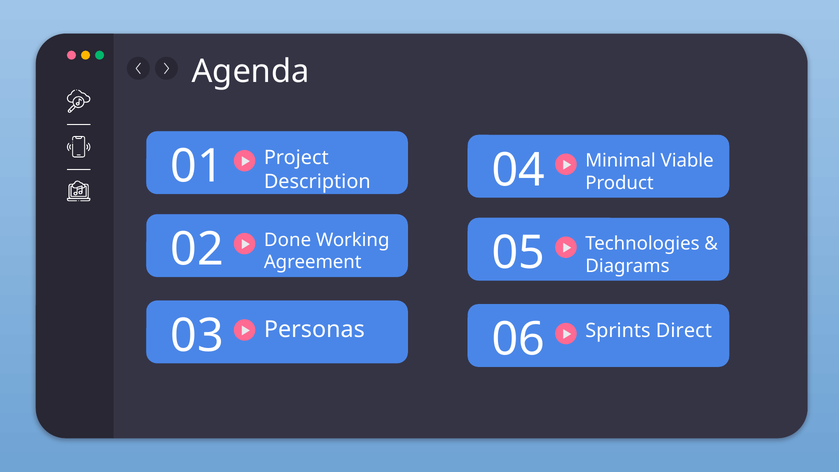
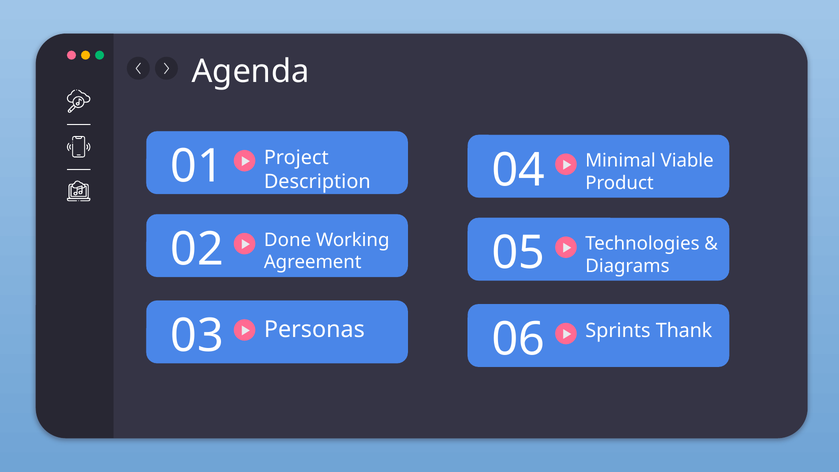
Direct: Direct -> Thank (684, 331)
